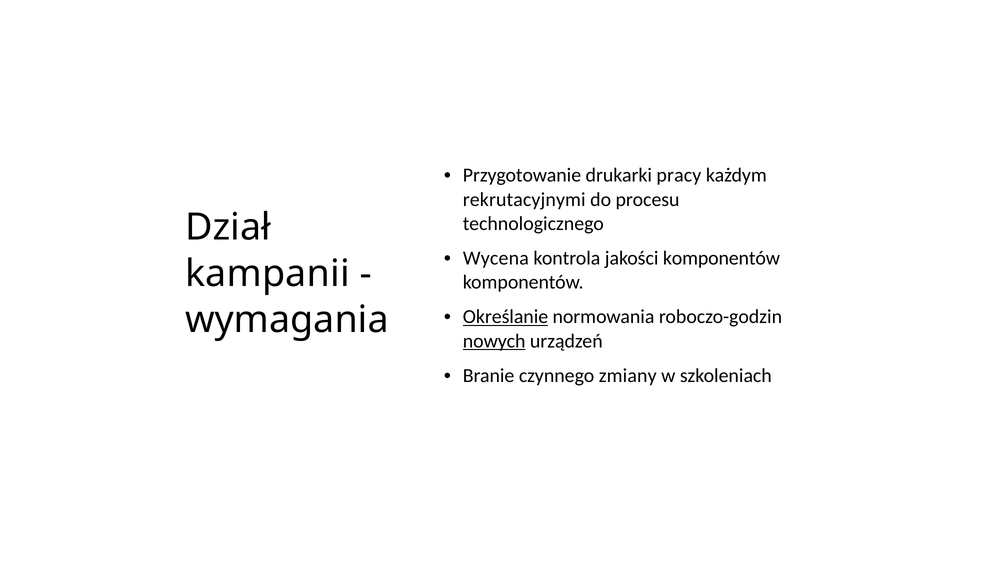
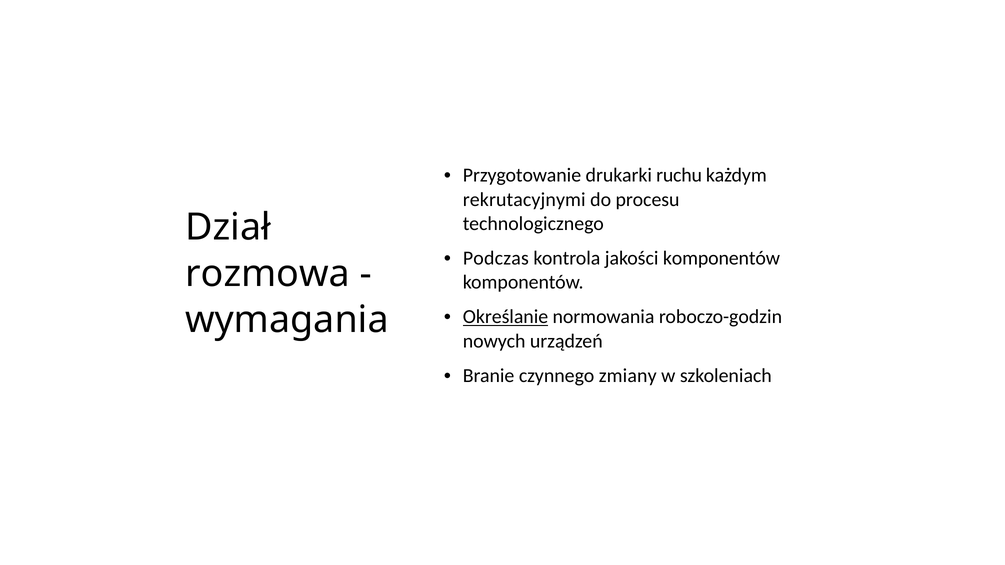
pracy: pracy -> ruchu (679, 175)
Wycena: Wycena -> Podczas (496, 258)
kampanii: kampanii -> rozmowa (268, 274)
nowych underline: present -> none (494, 341)
